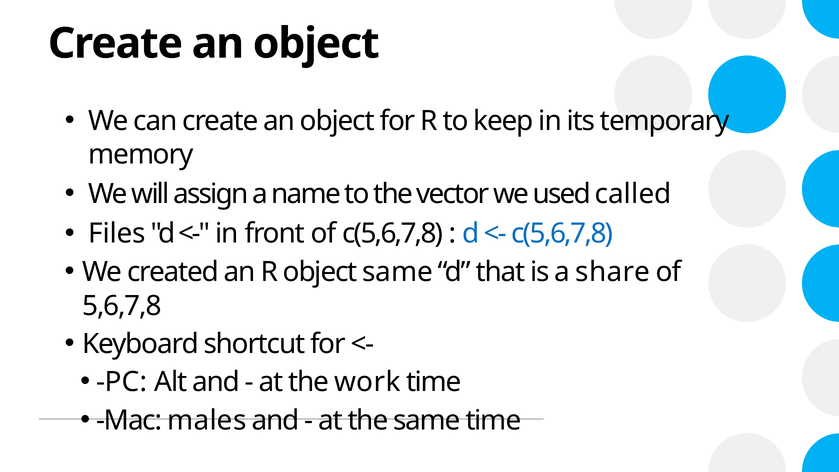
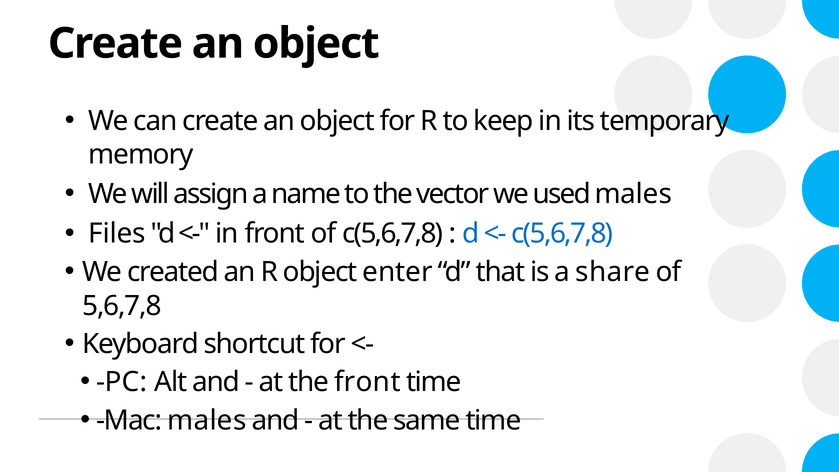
used called: called -> males (633, 194)
object same: same -> enter (397, 272)
the work: work -> front (367, 382)
